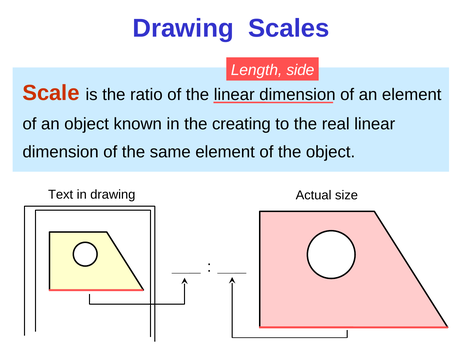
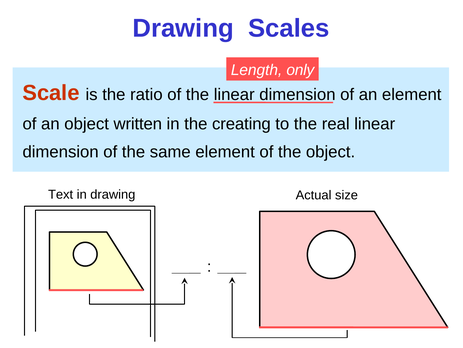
side: side -> only (300, 70)
known: known -> written (138, 124)
